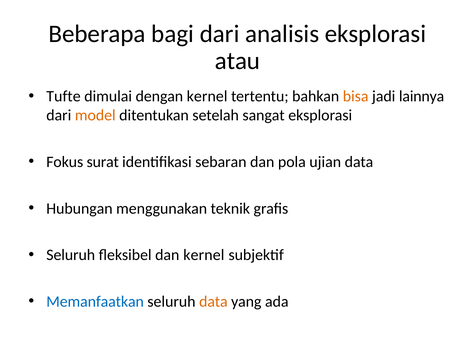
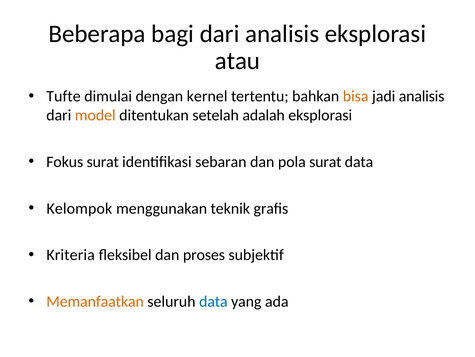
jadi lainnya: lainnya -> analisis (422, 96)
sangat: sangat -> adalah (264, 115)
pola ujian: ujian -> surat (325, 162)
Hubungan: Hubungan -> Kelompok (79, 208)
Seluruh: Seluruh -> Kriteria (71, 254)
dan kernel: kernel -> proses (204, 254)
Memanfaatkan colour: blue -> orange (95, 301)
data colour: orange -> blue (213, 301)
